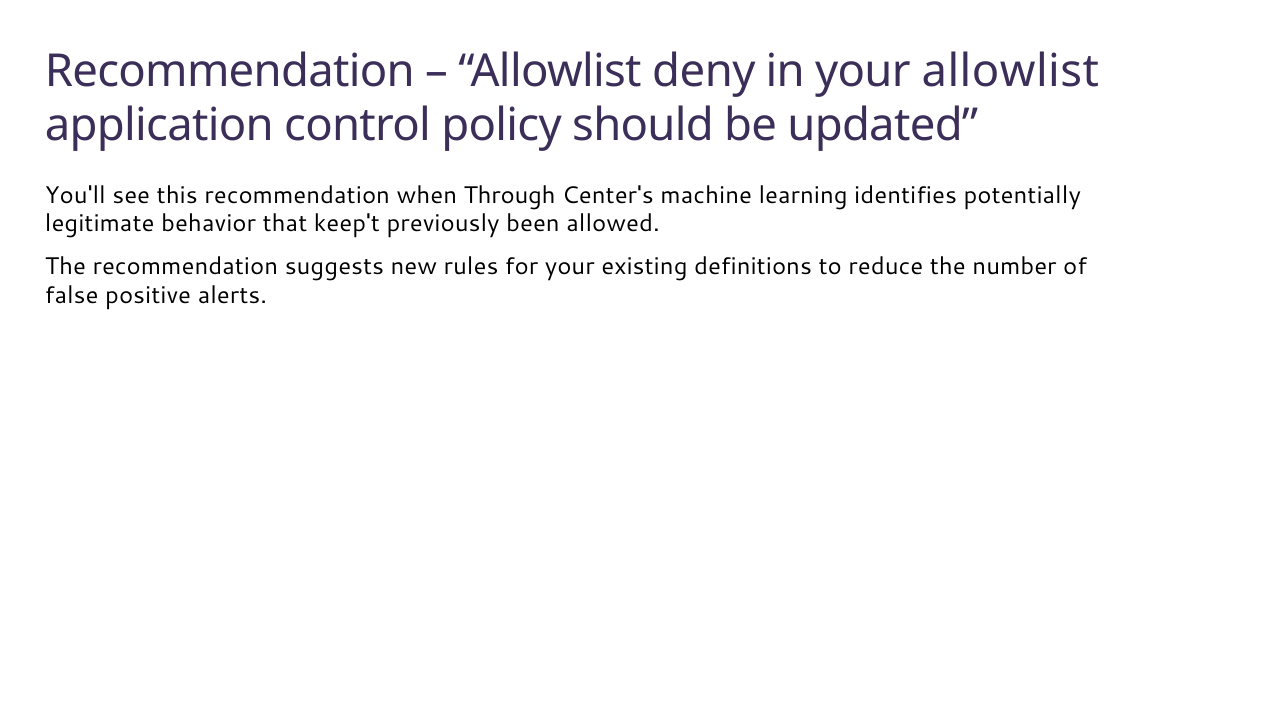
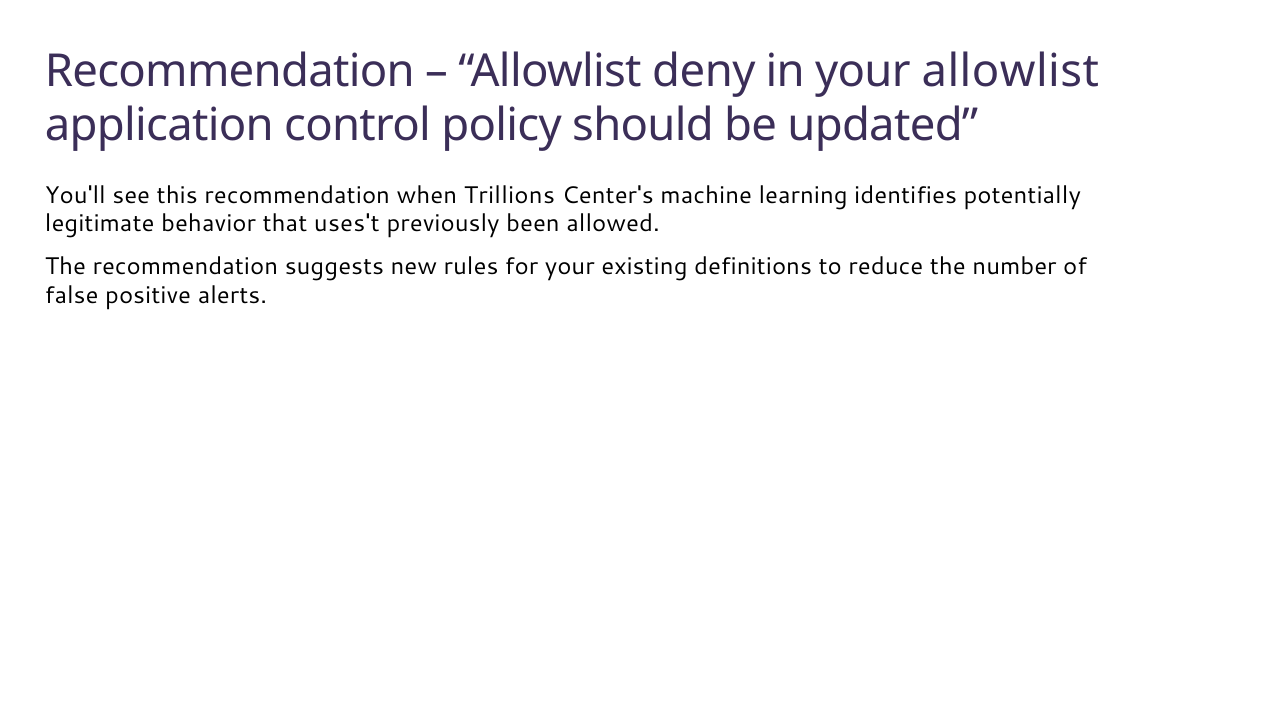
Through: Through -> Trillions (509, 195)
keep't: keep't -> uses't (347, 224)
